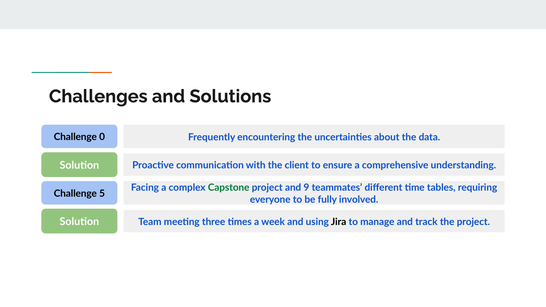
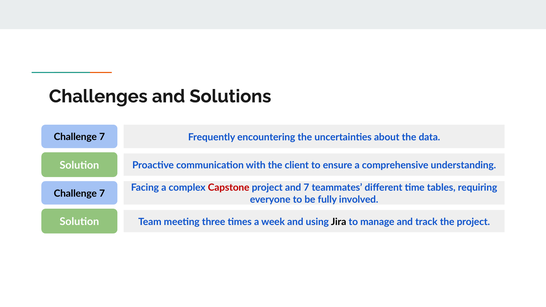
0: 0 -> 7 (102, 137)
Capstone colour: green -> red (229, 188)
and 9: 9 -> 7 (306, 188)
5: 5 -> 7 (102, 194)
